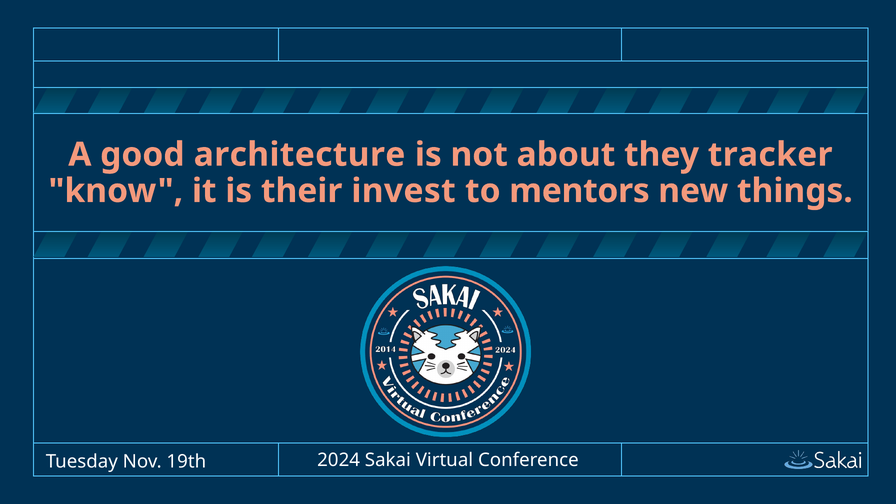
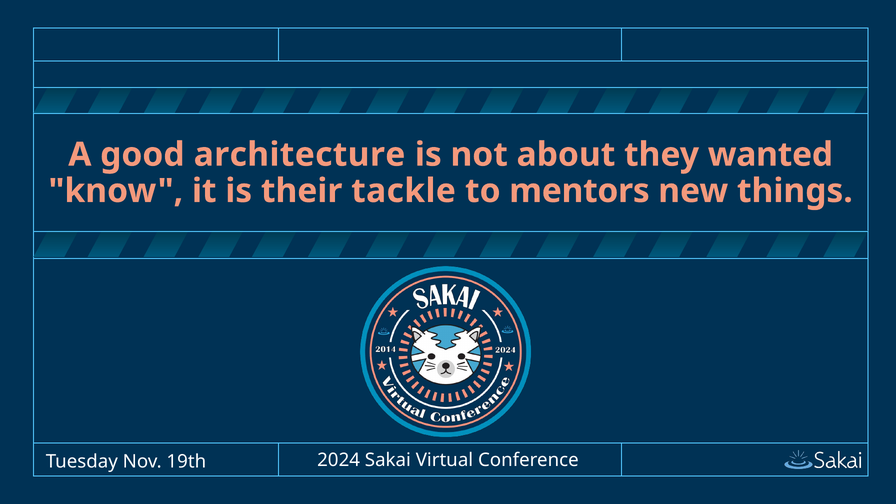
tracker: tracker -> wanted (770, 155)
invest: invest -> tackle (404, 191)
